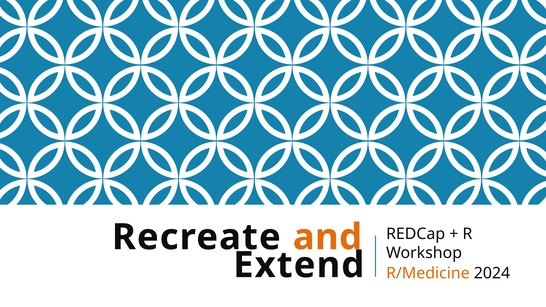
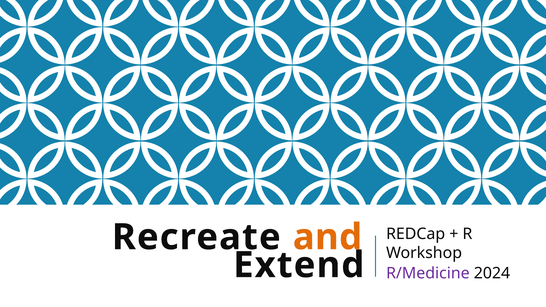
R/Medicine colour: orange -> purple (428, 273)
